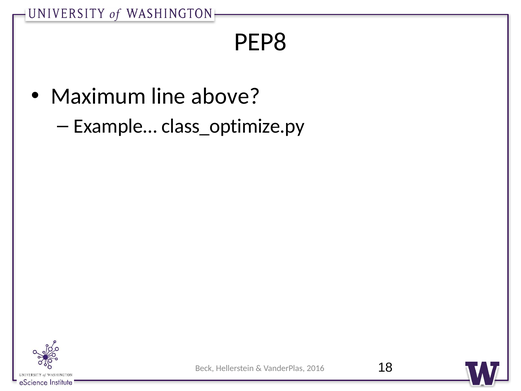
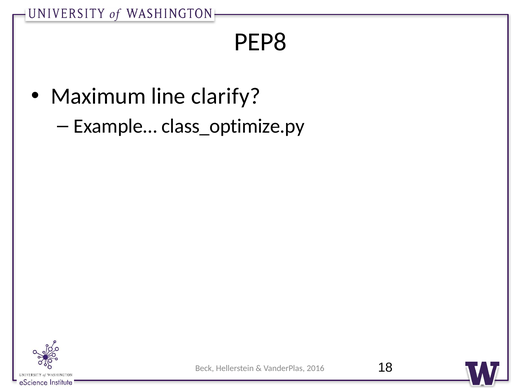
above: above -> clarify (226, 96)
